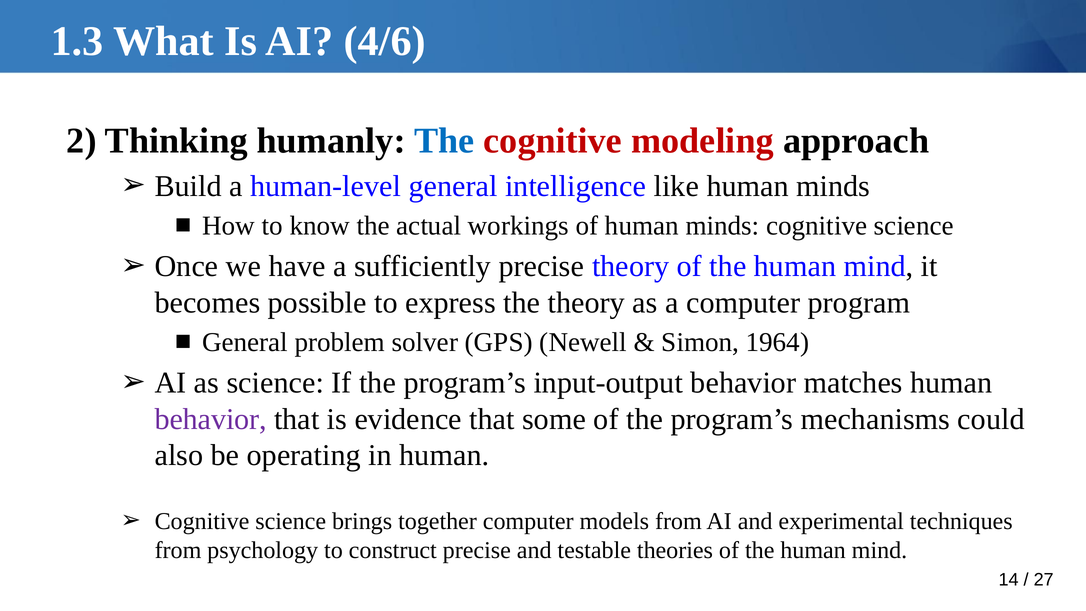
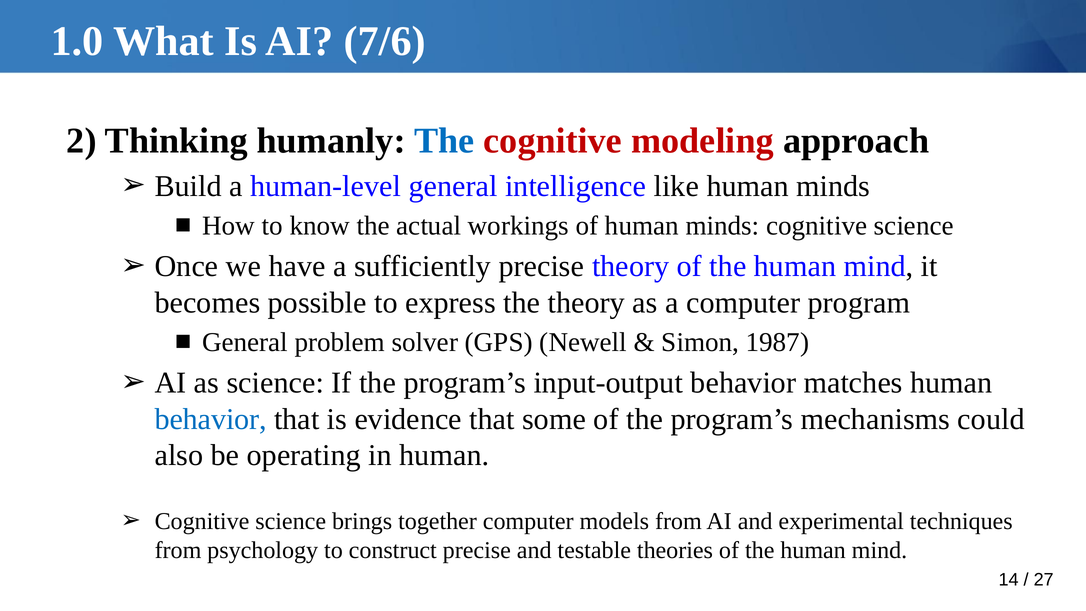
1.3: 1.3 -> 1.0 (77, 41)
4/6: 4/6 -> 7/6 (385, 41)
1964: 1964 -> 1987 (777, 342)
behavior colour: purple -> blue (211, 419)
